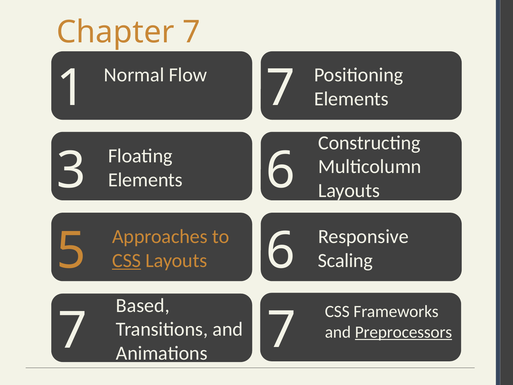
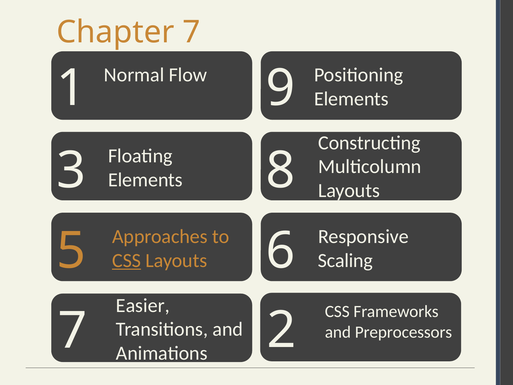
1 7: 7 -> 9 (281, 88)
3 6: 6 -> 8 (281, 170)
Based: Based -> Easier (143, 305)
Preprocessors underline: present -> none (403, 332)
Animations 7: 7 -> 2 (282, 330)
